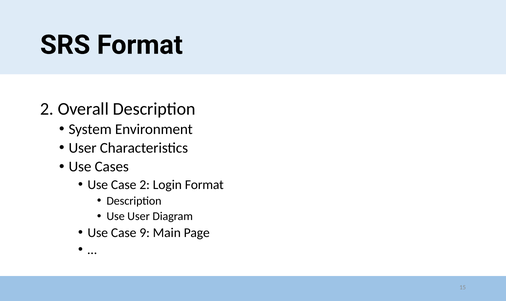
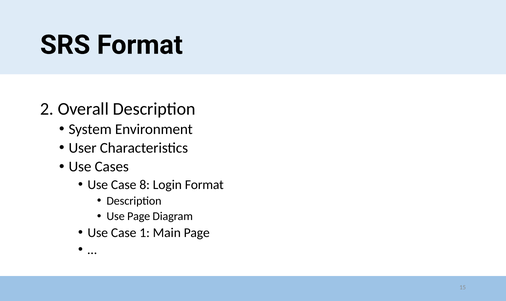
Case 2: 2 -> 8 (145, 185)
Use User: User -> Page (139, 217)
9: 9 -> 1 (145, 233)
